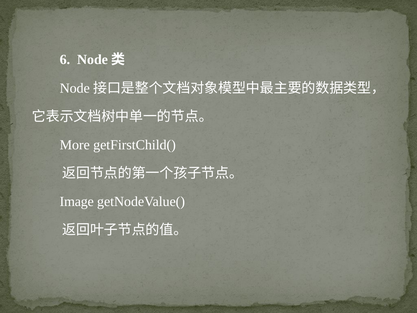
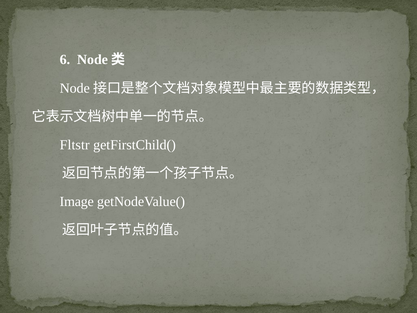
More: More -> Fltstr (75, 145)
